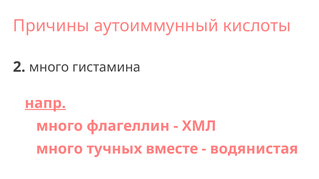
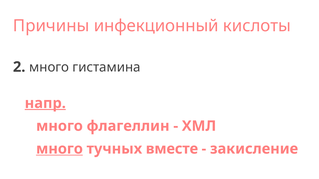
аутоиммунный: аутоиммунный -> инфекционный (156, 26)
много underline: none -> present (59, 149)
водянистая: водянистая -> закисление (254, 149)
